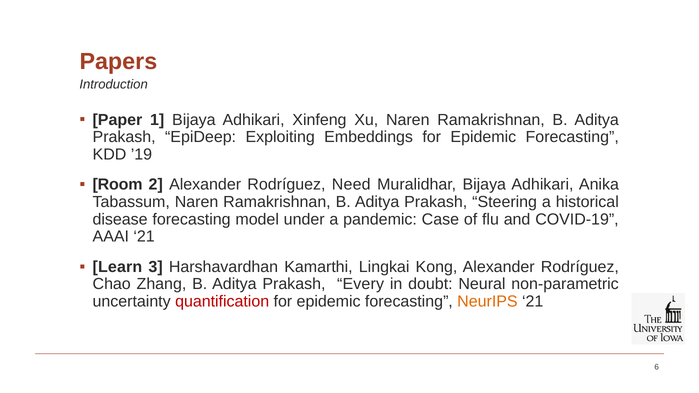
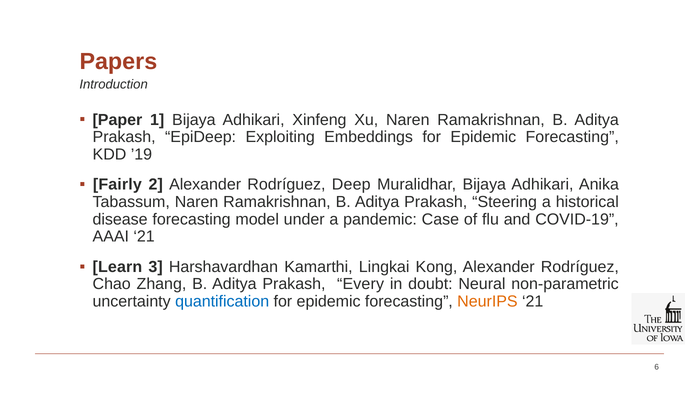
Room: Room -> Fairly (117, 185)
Need: Need -> Deep (351, 185)
quantification colour: red -> blue (222, 302)
